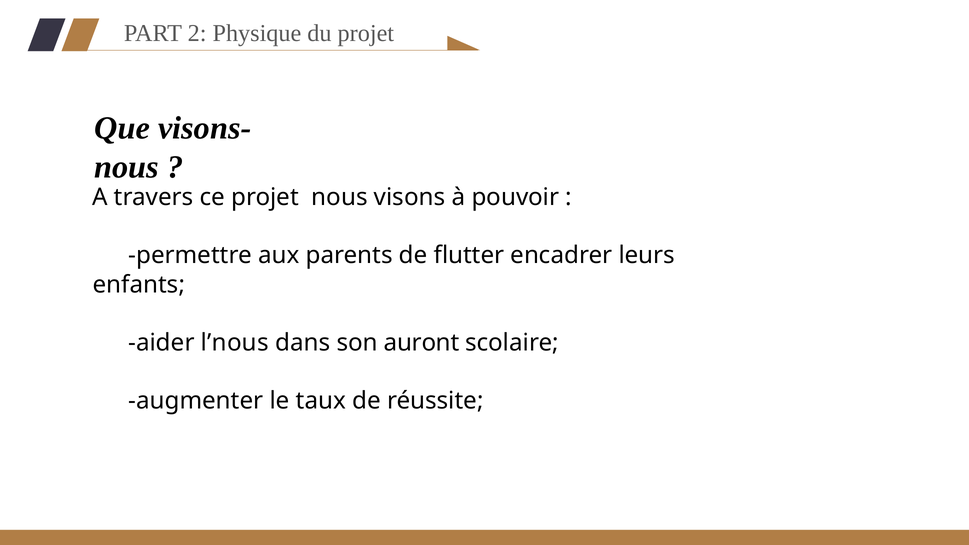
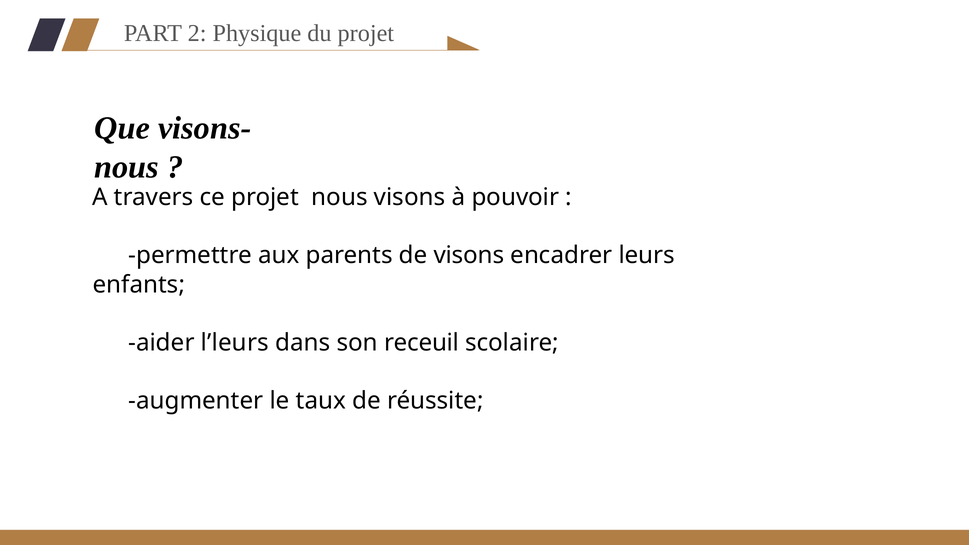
de flutter: flutter -> visons (469, 256)
l’nous: l’nous -> l’leurs (235, 343)
auront: auront -> receuil (422, 343)
